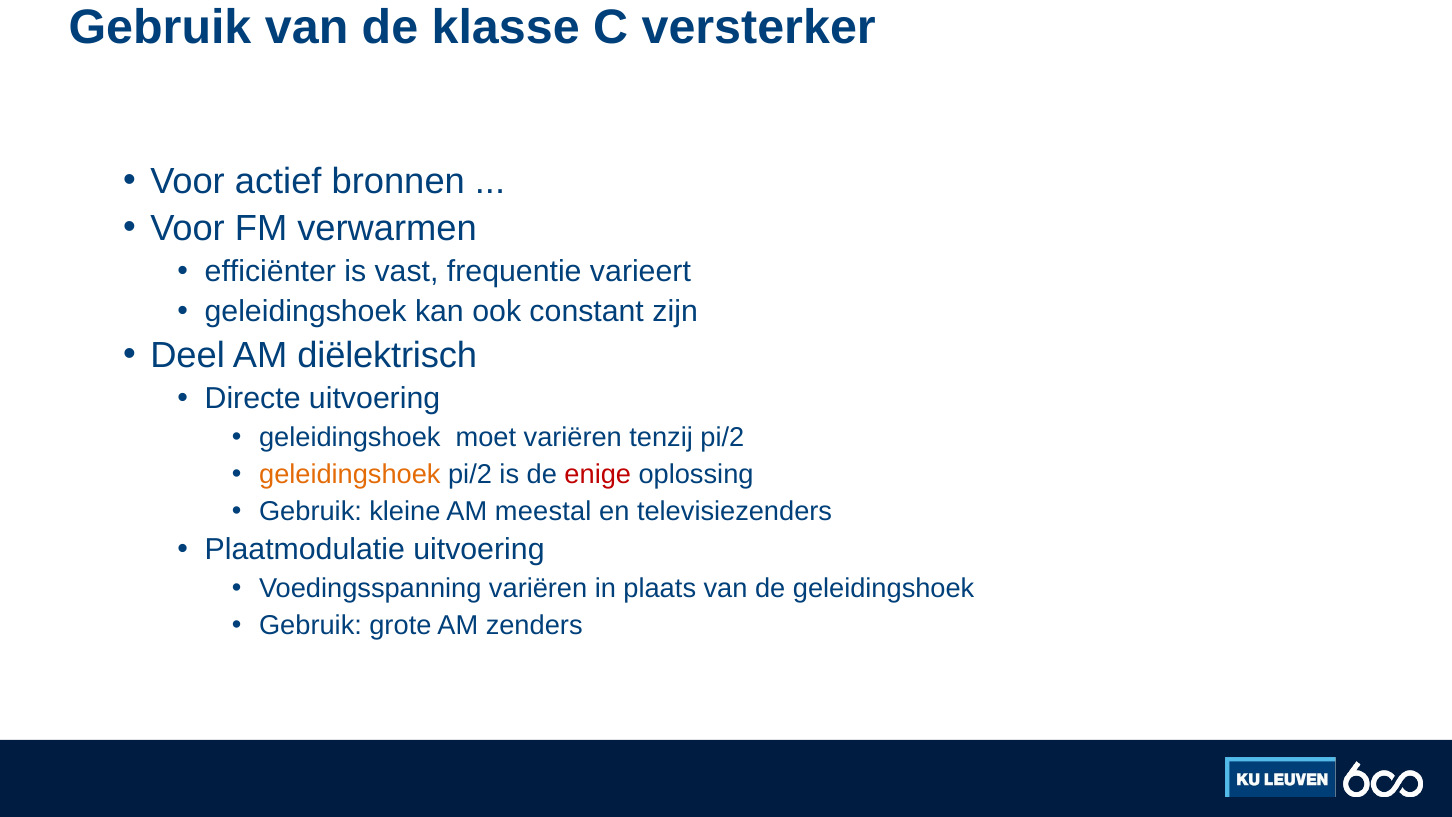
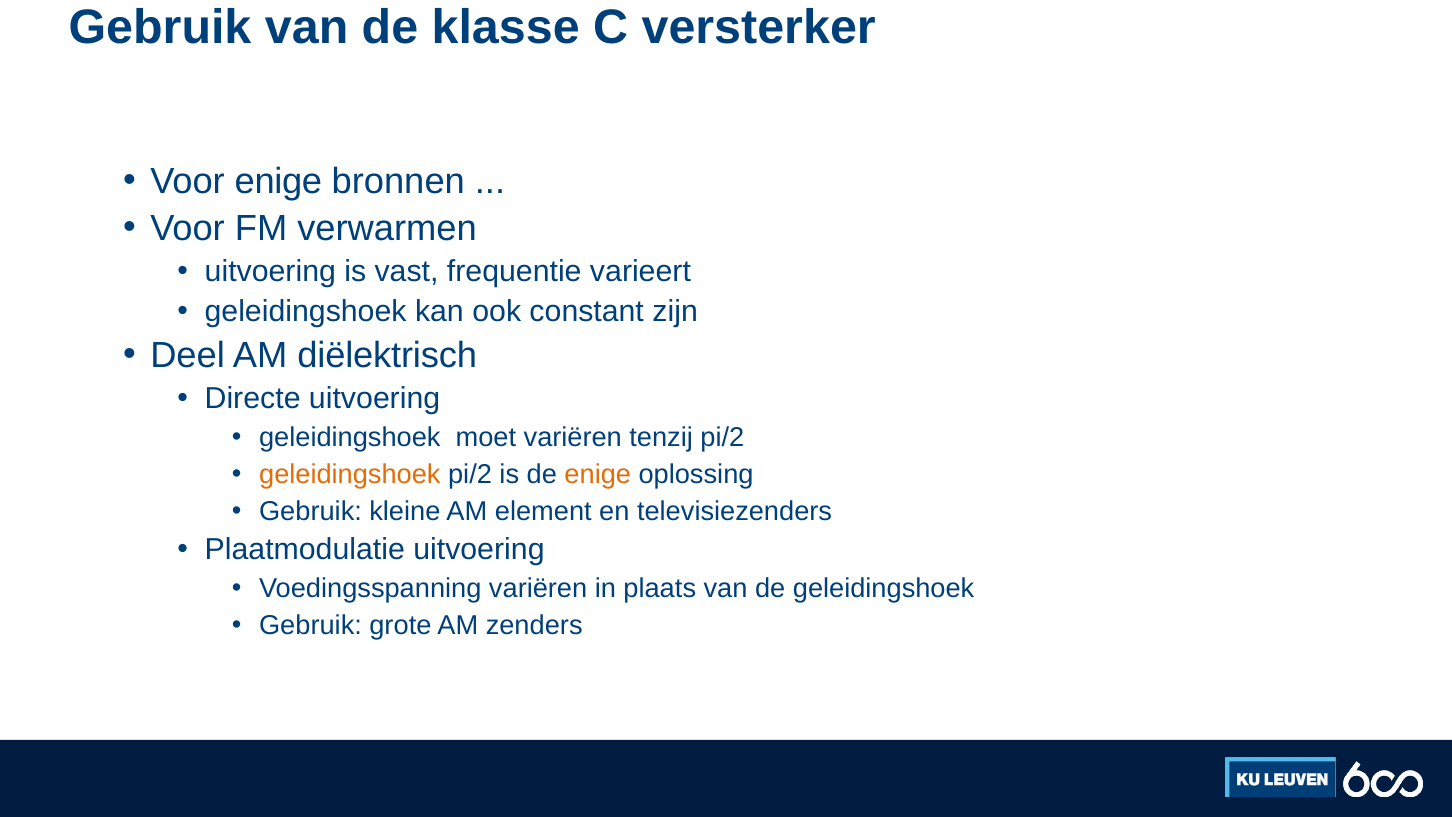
Voor actief: actief -> enige (278, 181)
efficiënter: efficiënter -> uitvoering (270, 271)
enige colour: red -> orange (598, 474)
meestal: meestal -> element (543, 511)
